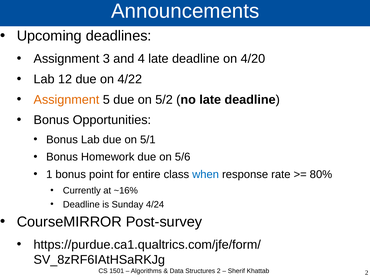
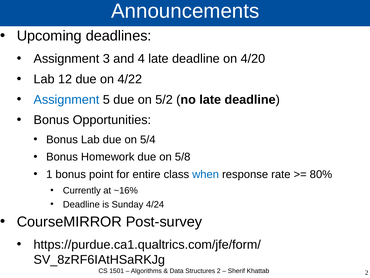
Assignment colour: orange -> blue (66, 100)
5/1: 5/1 -> 5/4 (148, 139)
5/6: 5/6 -> 5/8 (183, 157)
